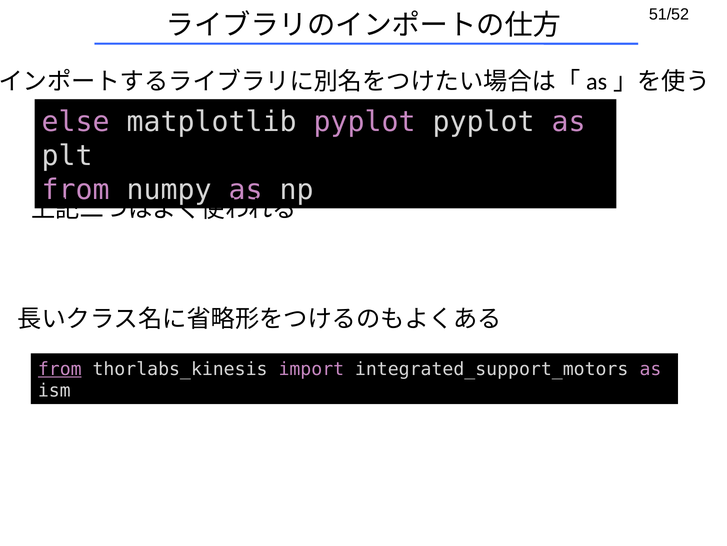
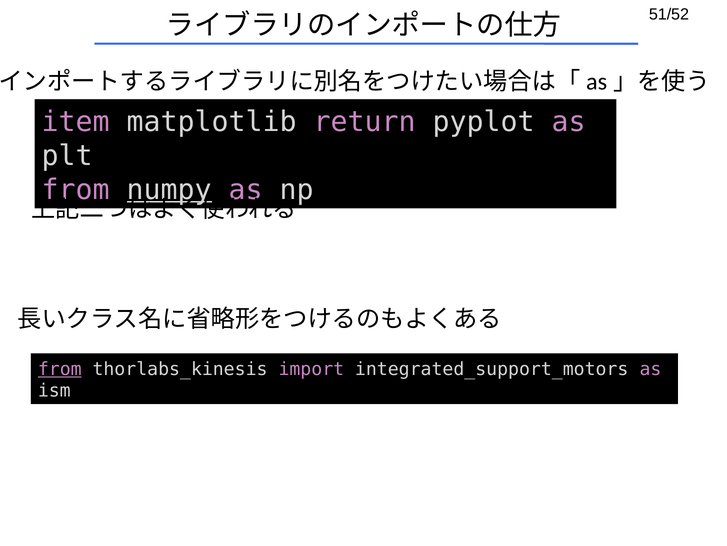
else: else -> item (76, 122)
matplotlib pyplot: pyplot -> return (365, 122)
numpy underline: none -> present (169, 189)
